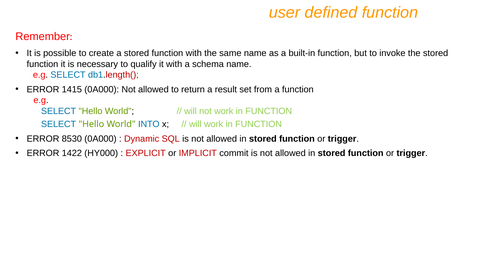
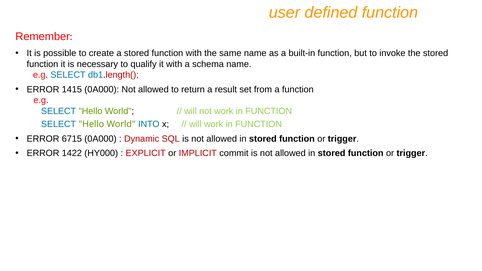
8530: 8530 -> 6715 (72, 139)
